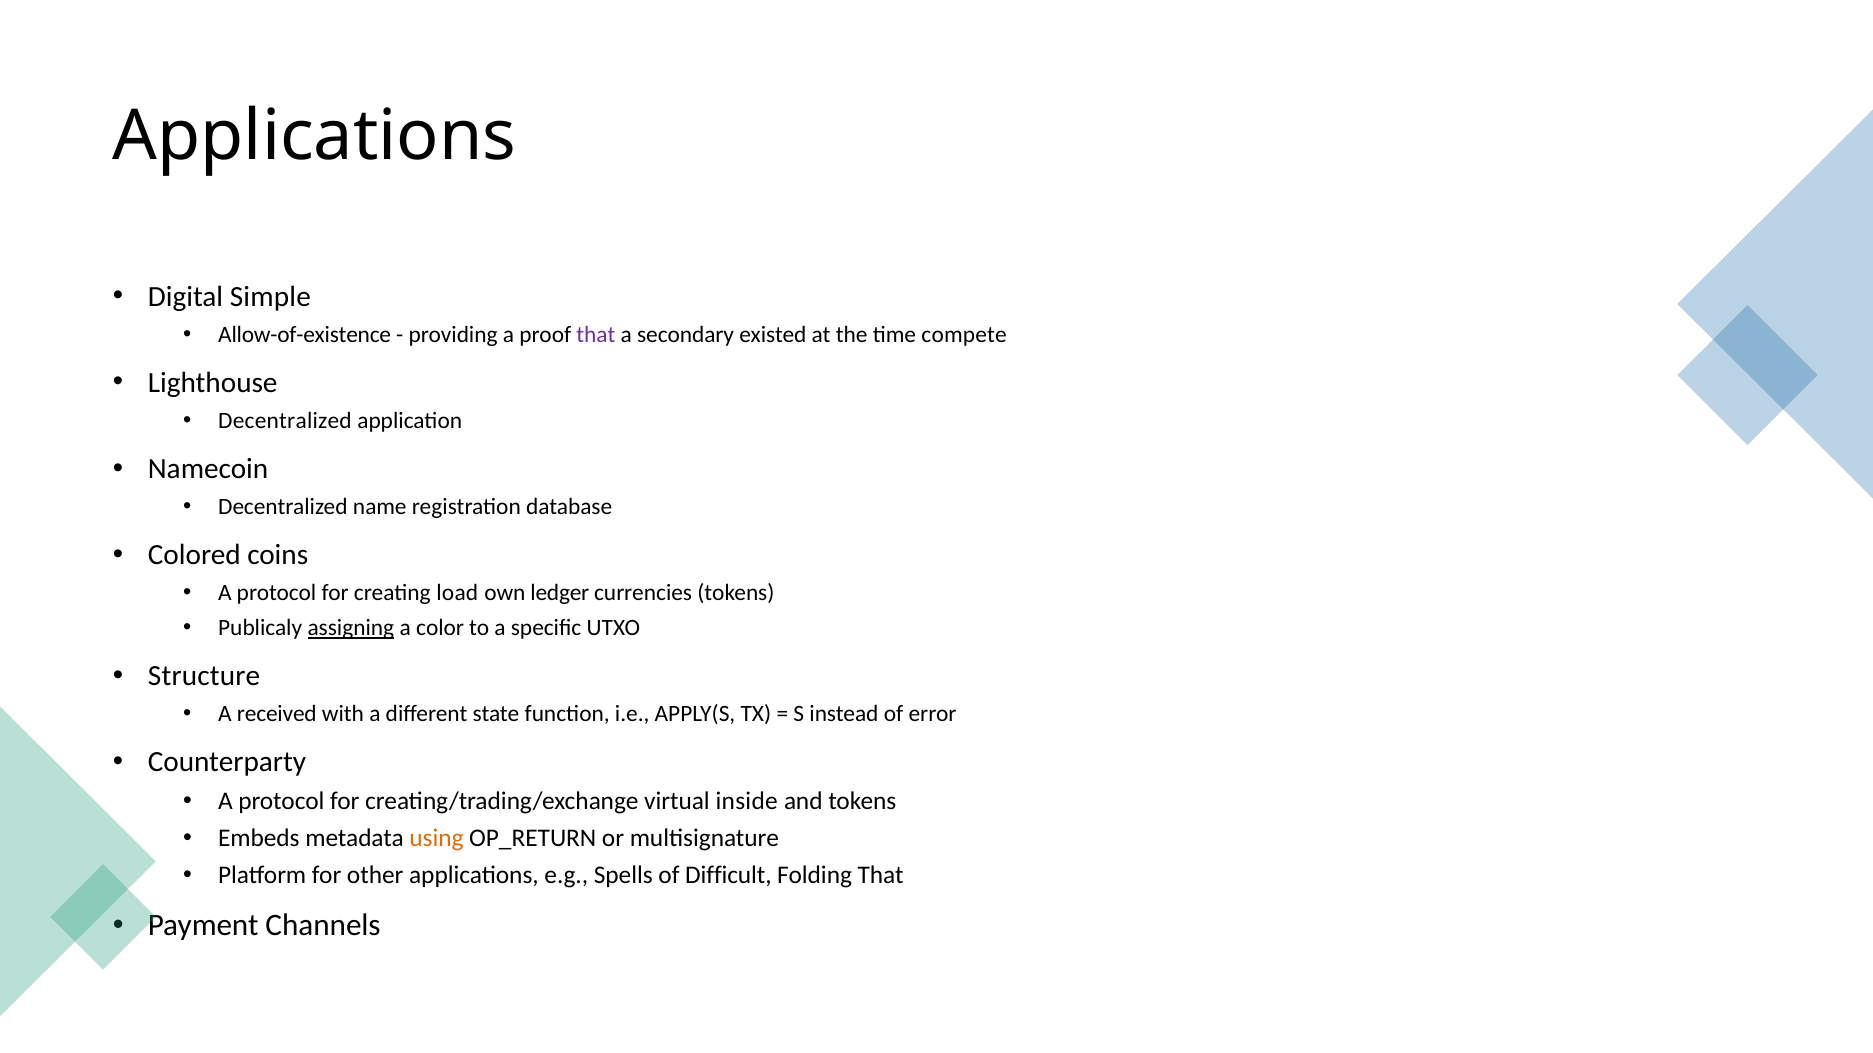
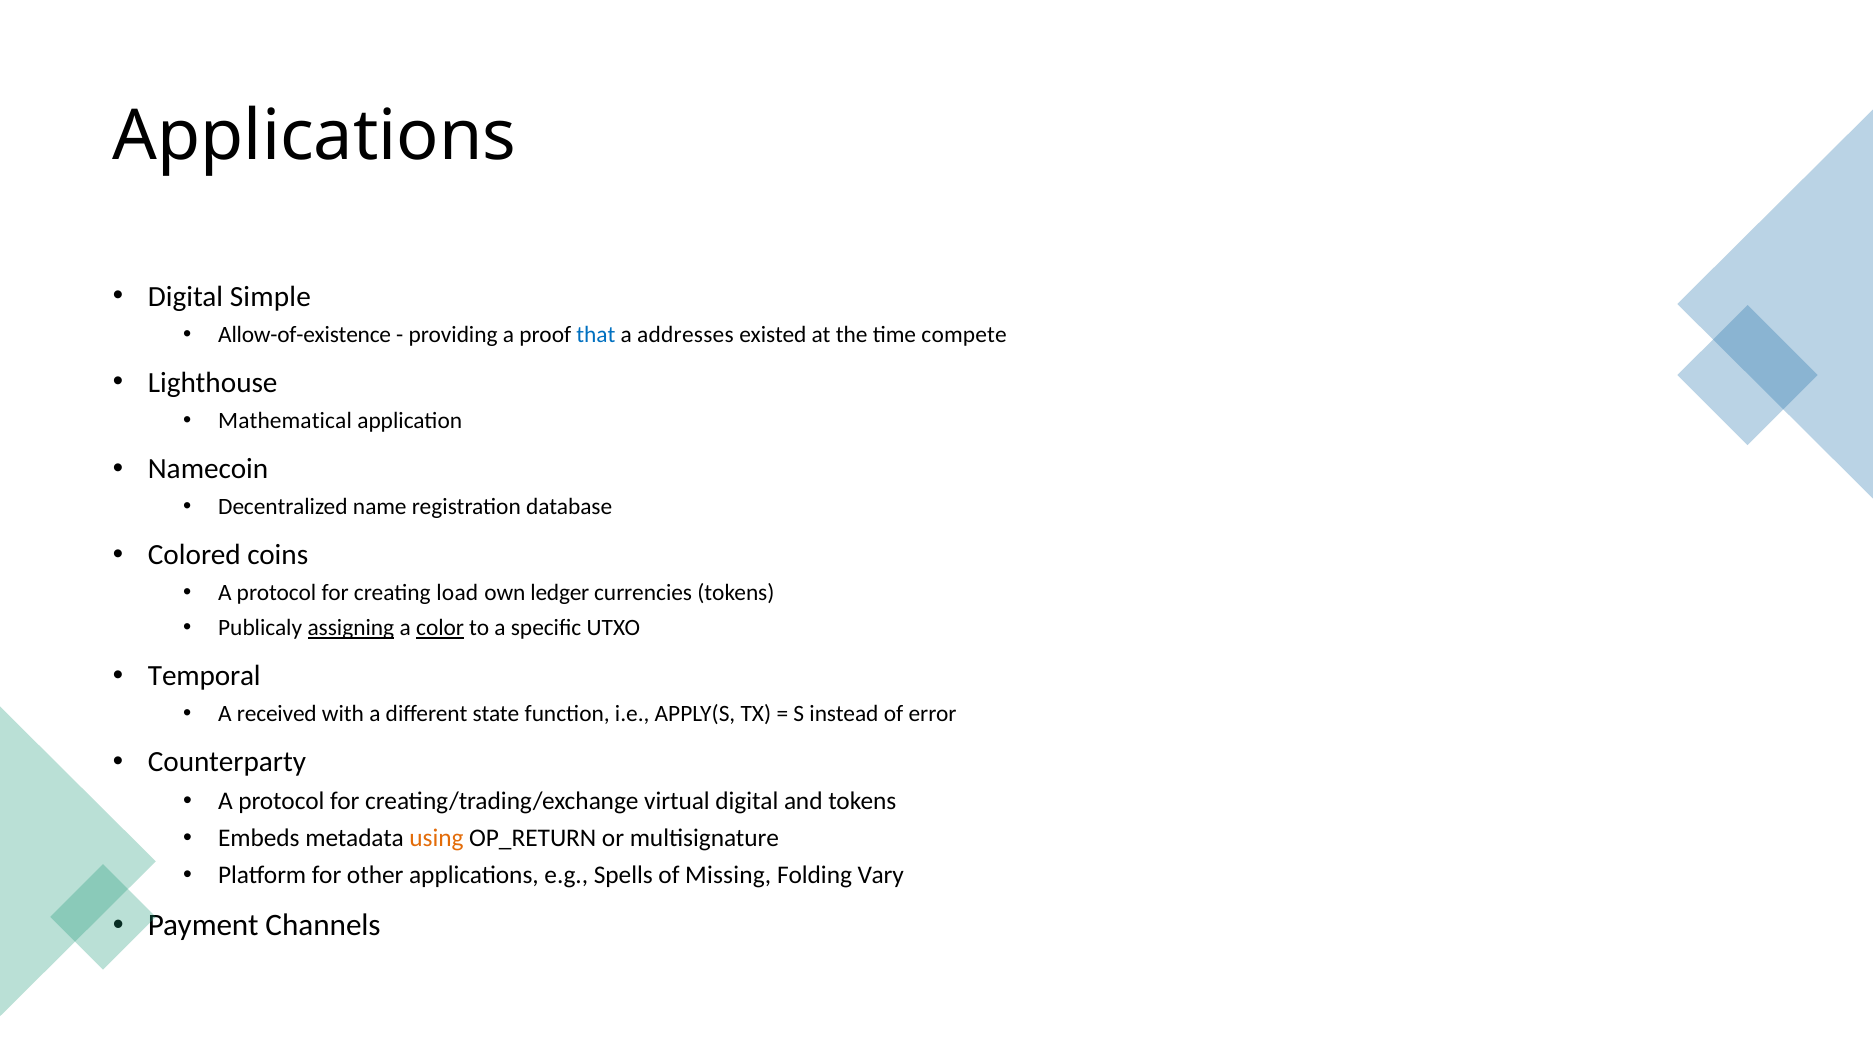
that colour: purple -> blue (596, 335)
secondary: secondary -> addresses (685, 335)
Decentralized: Decentralized -> Mathematical (285, 421)
color underline: none -> present (440, 628)
Structure: Structure -> Temporal (204, 676)
virtual inside: inside -> digital (747, 802)
Difficult: Difficult -> Missing (728, 876)
Folding That: That -> Vary (881, 876)
